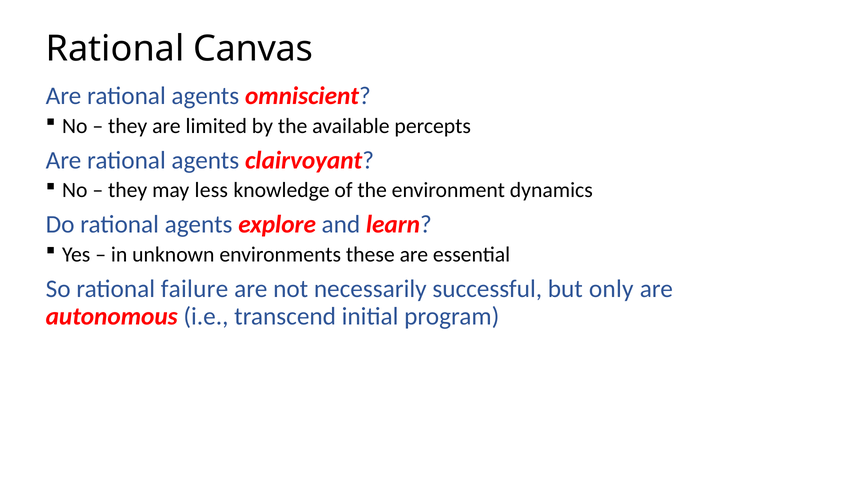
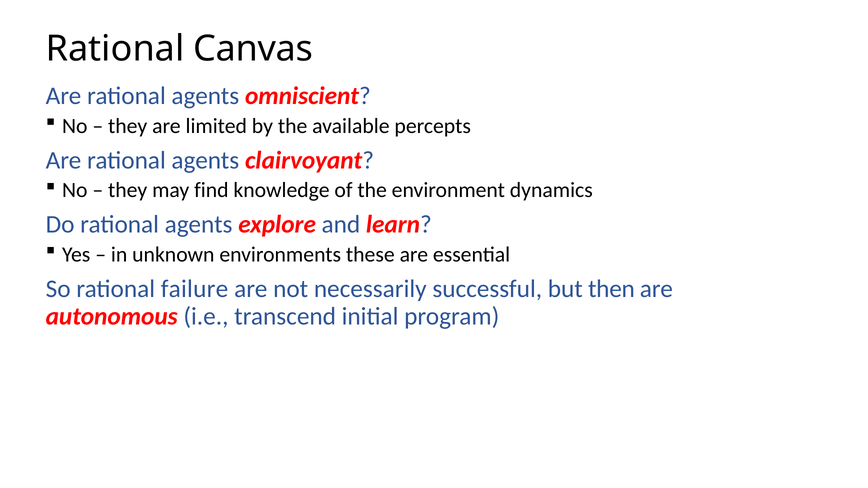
less: less -> find (211, 190)
only: only -> then (611, 289)
